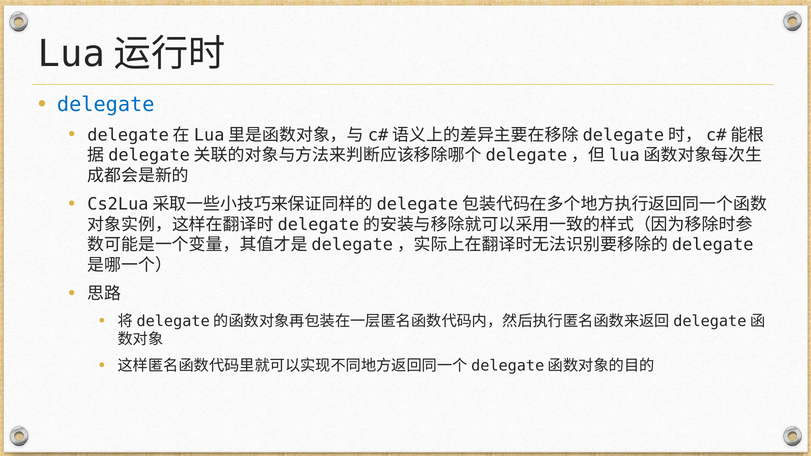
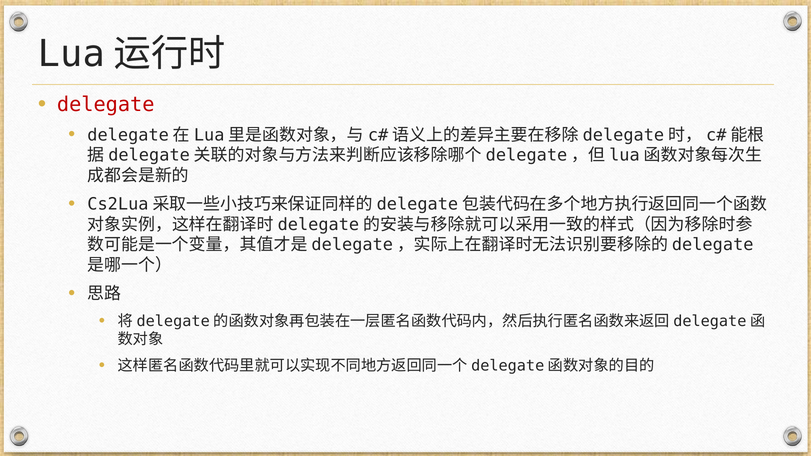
delegate colour: blue -> red (106, 104)
